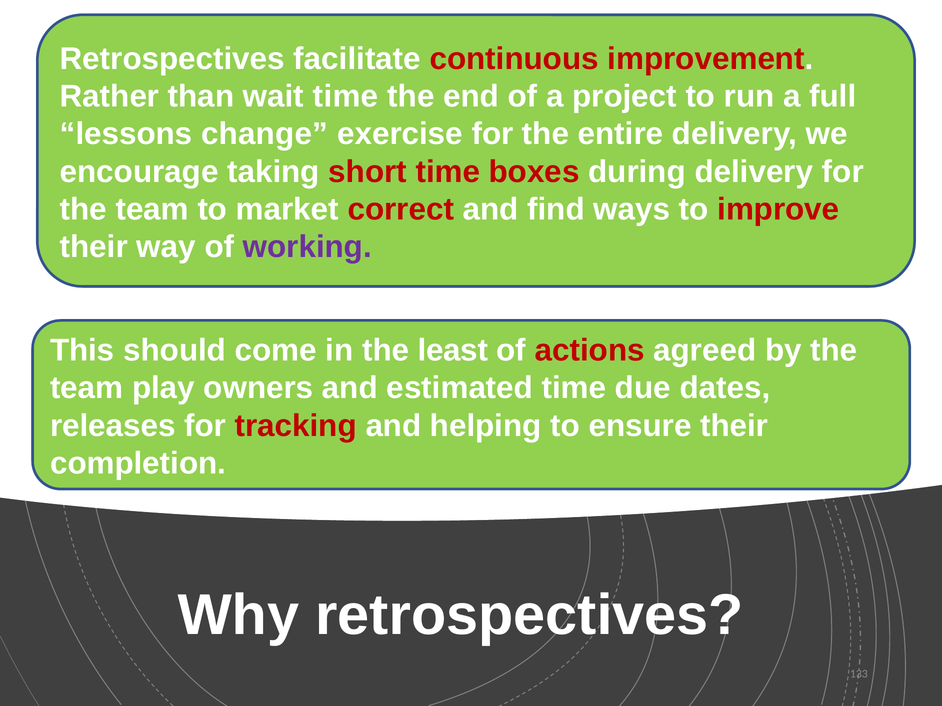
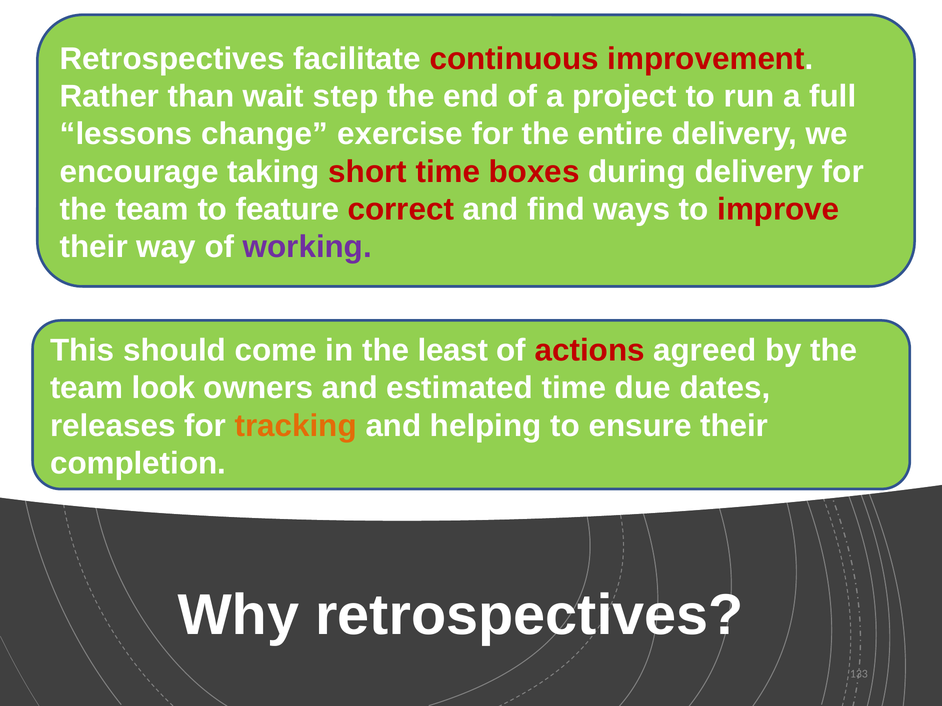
wait time: time -> step (346, 96)
market: market -> feature (287, 209)
play: play -> look (164, 388)
tracking colour: red -> orange (296, 426)
